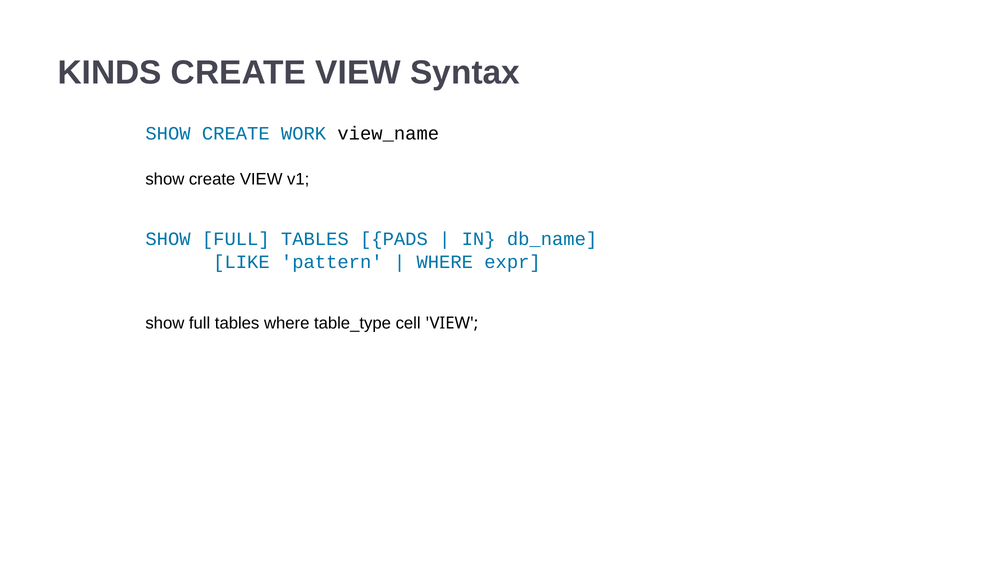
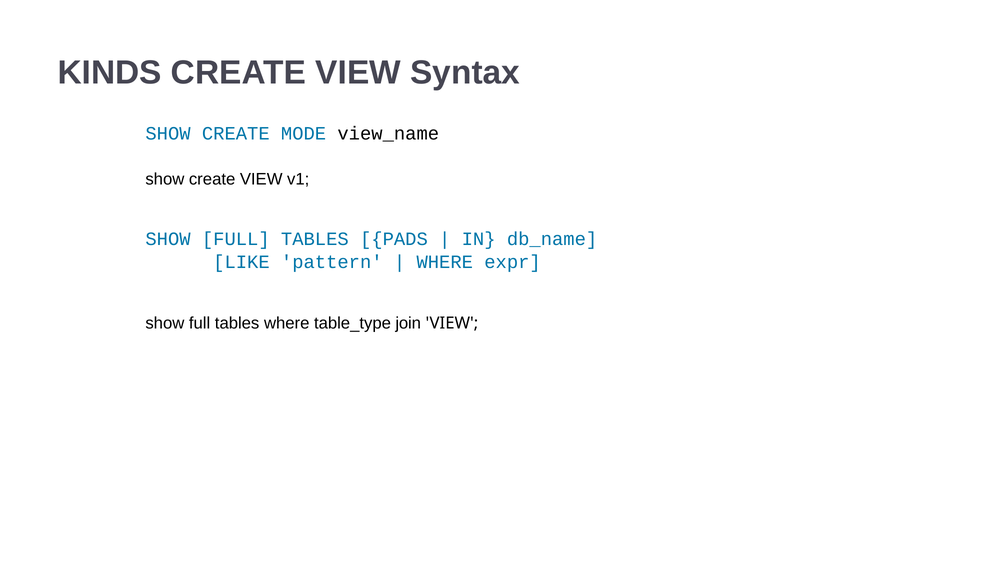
WORK: WORK -> MODE (304, 134)
cell: cell -> join (408, 323)
